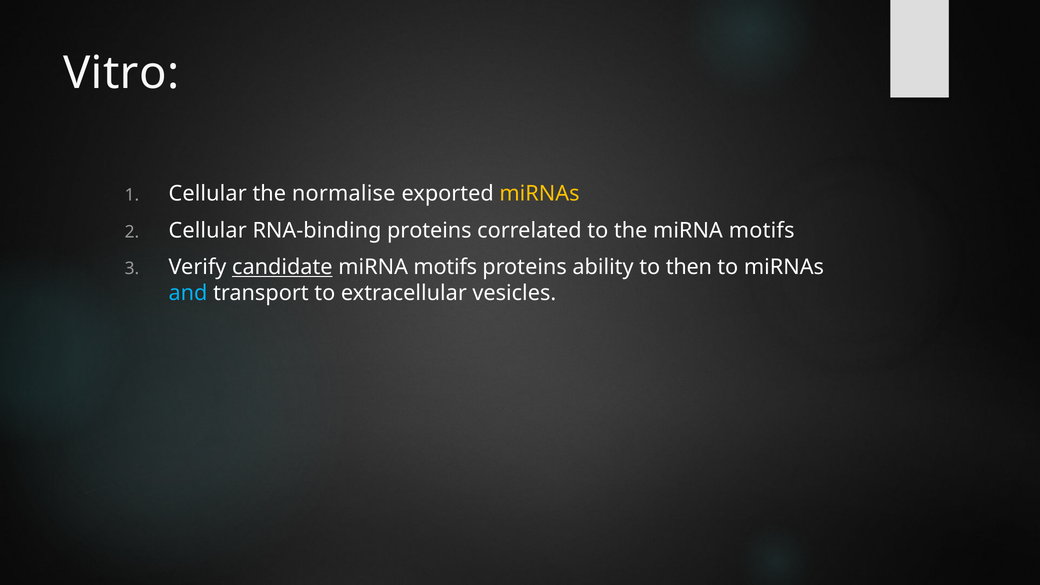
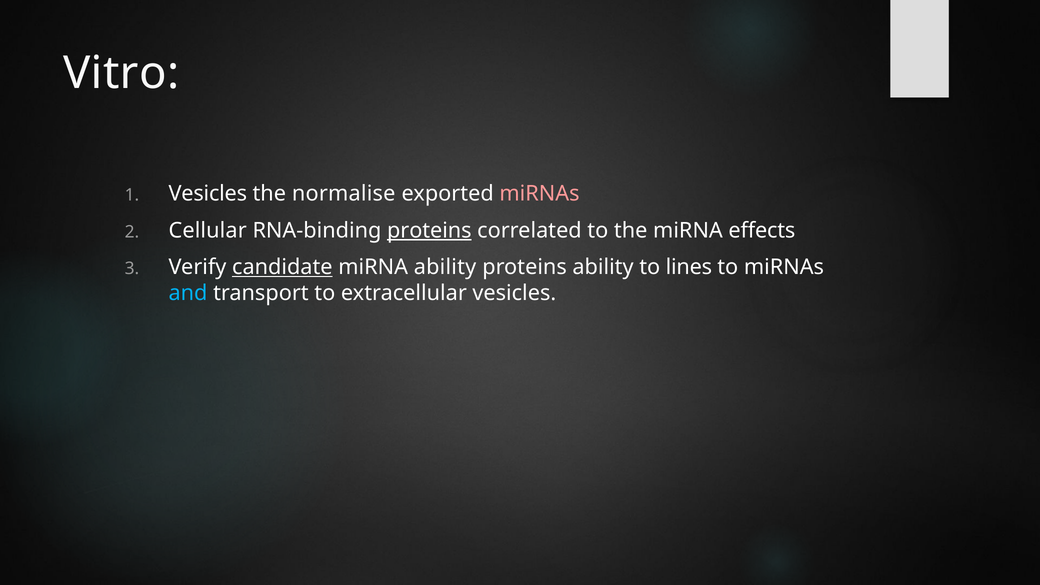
Cellular: Cellular -> Vesicles (208, 194)
miRNAs colour: yellow -> pink (539, 194)
proteins underline: none -> present (429, 230)
the miRNA motifs: motifs -> effects (762, 230)
motifs: motifs -> ability (445, 267)
then: then -> lines (689, 267)
